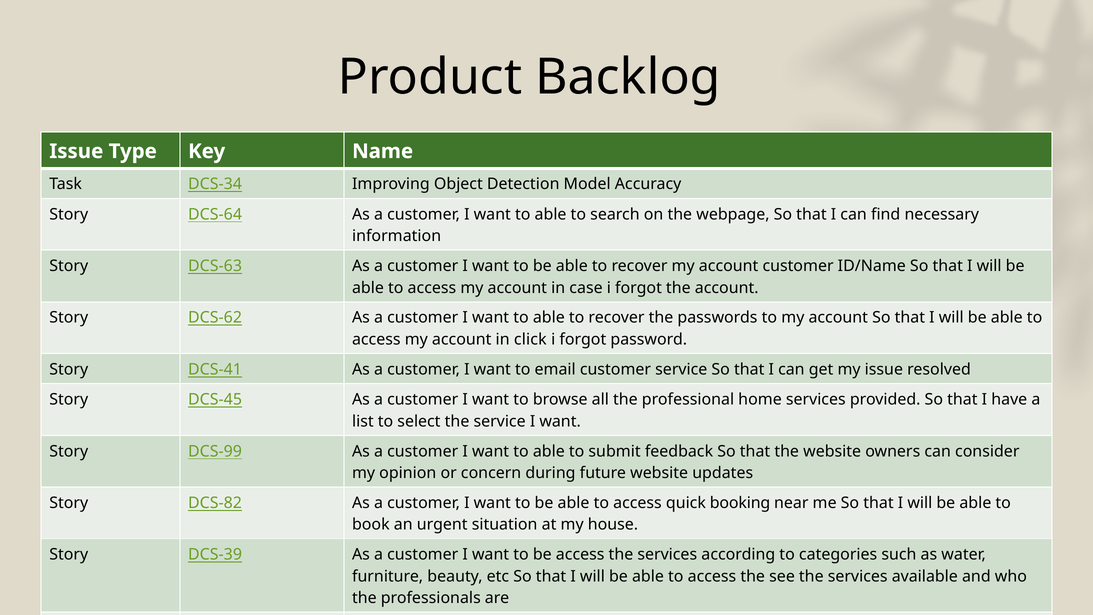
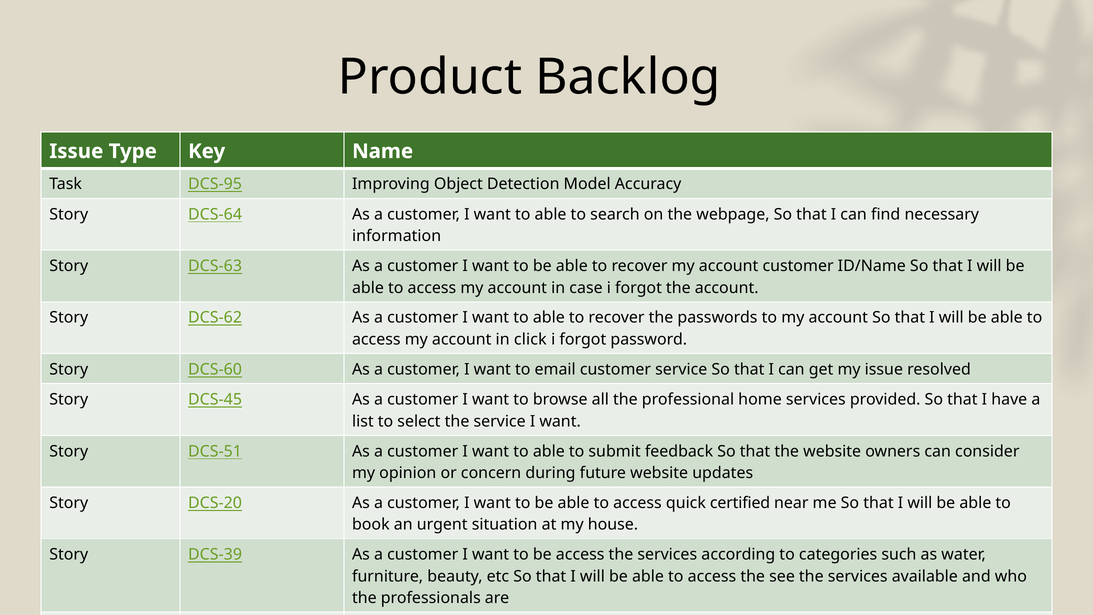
DCS-34: DCS-34 -> DCS-95 (215, 184)
DCS-41: DCS-41 -> DCS-60 (215, 369)
DCS-99: DCS-99 -> DCS-51 (215, 451)
DCS-82: DCS-82 -> DCS-20 (215, 503)
booking: booking -> certified (740, 503)
